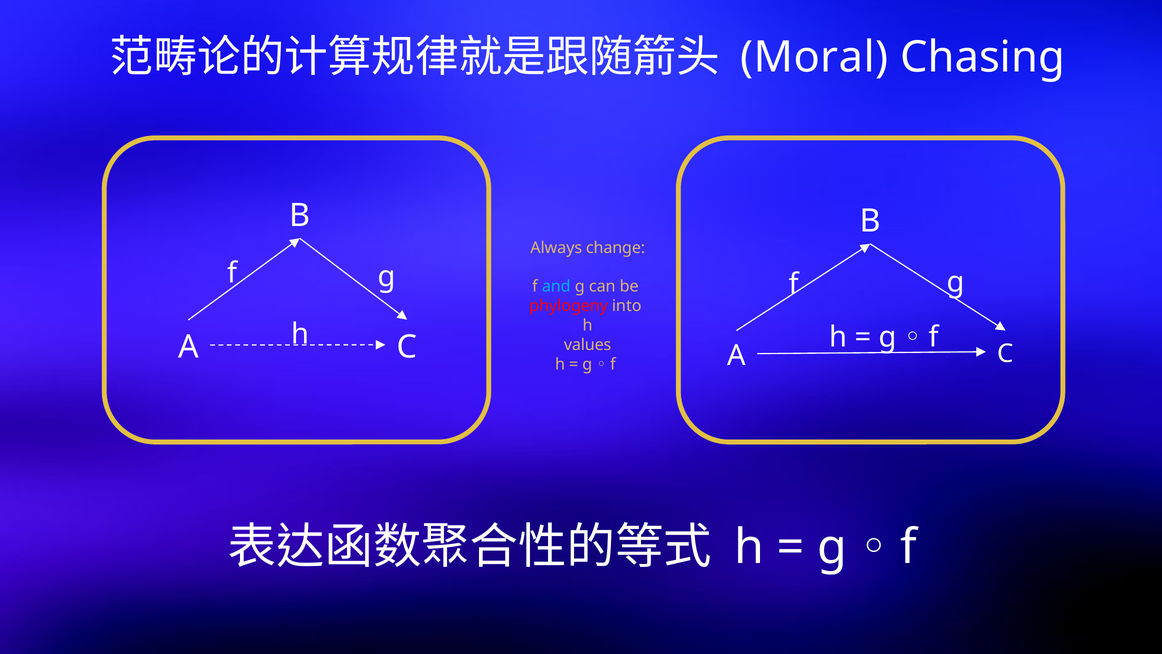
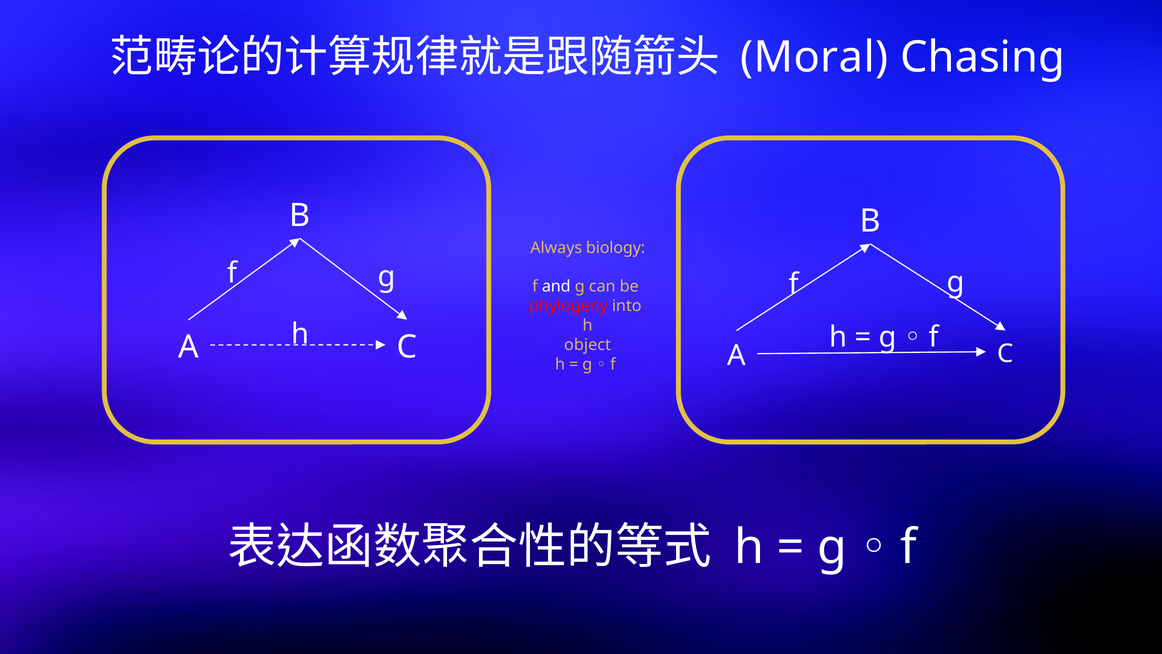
change: change -> biology (616, 248)
and colour: light blue -> white (556, 286)
values: values -> object (588, 345)
